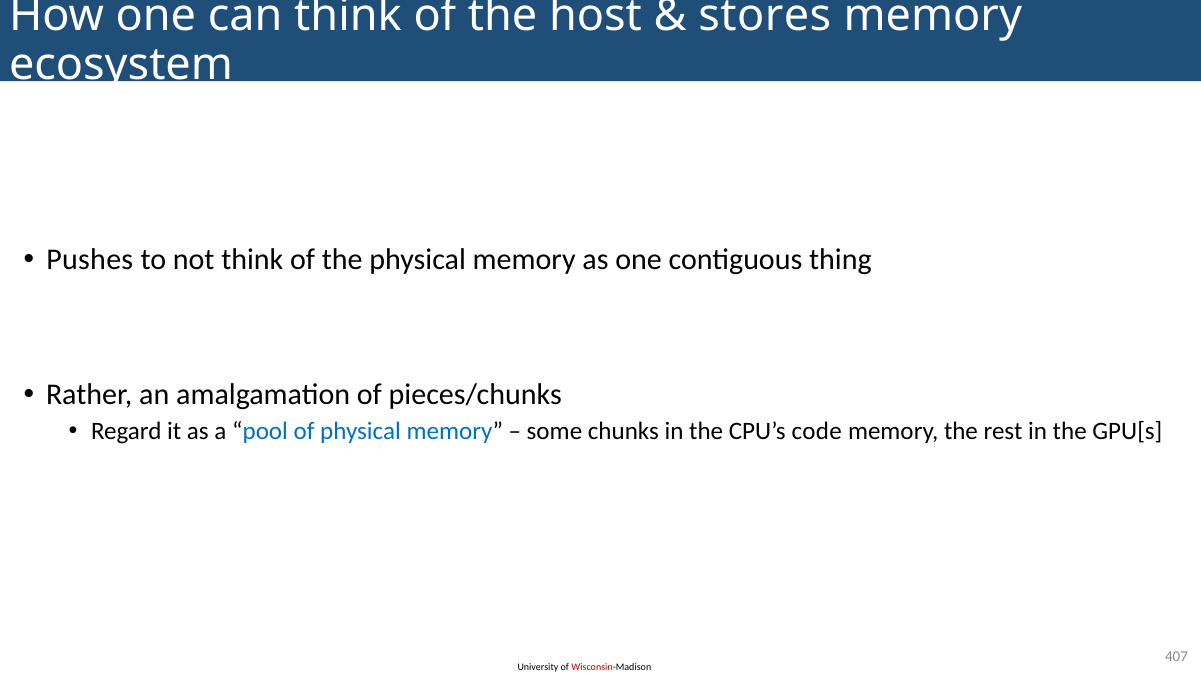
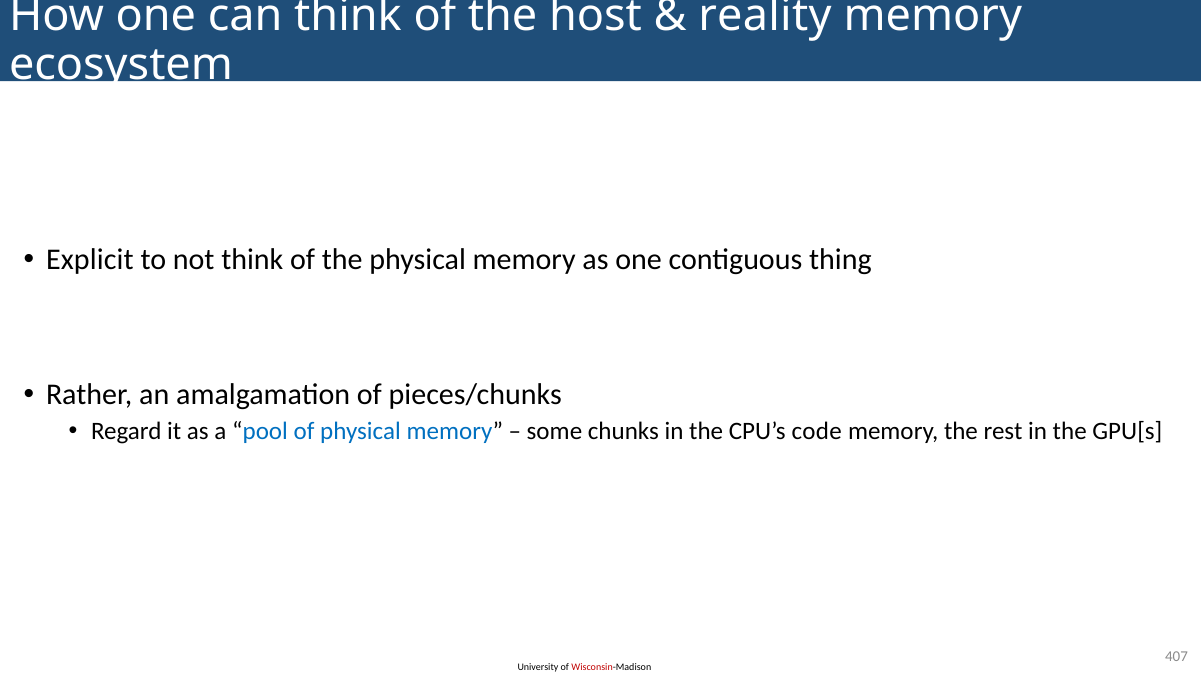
stores: stores -> reality (765, 16)
Pushes: Pushes -> Explicit (90, 260)
